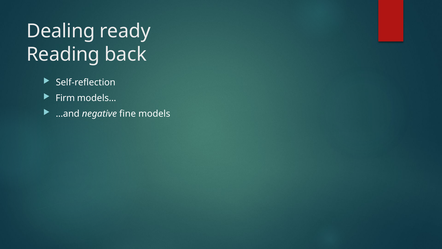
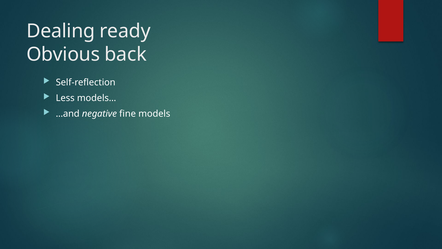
Reading: Reading -> Obvious (63, 54)
Firm: Firm -> Less (65, 98)
